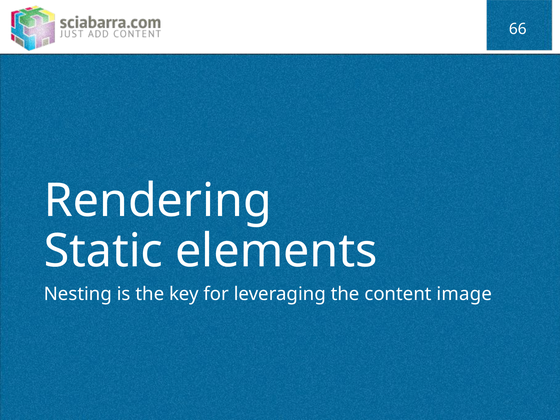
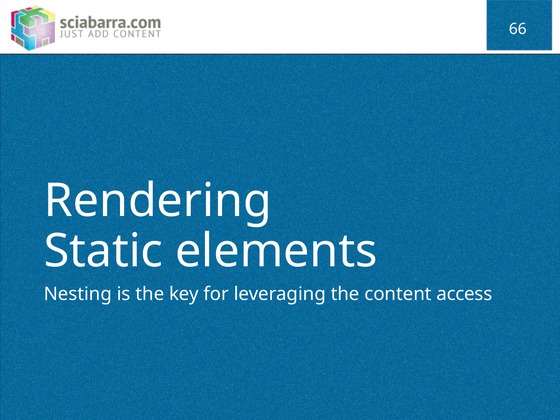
image: image -> access (464, 294)
